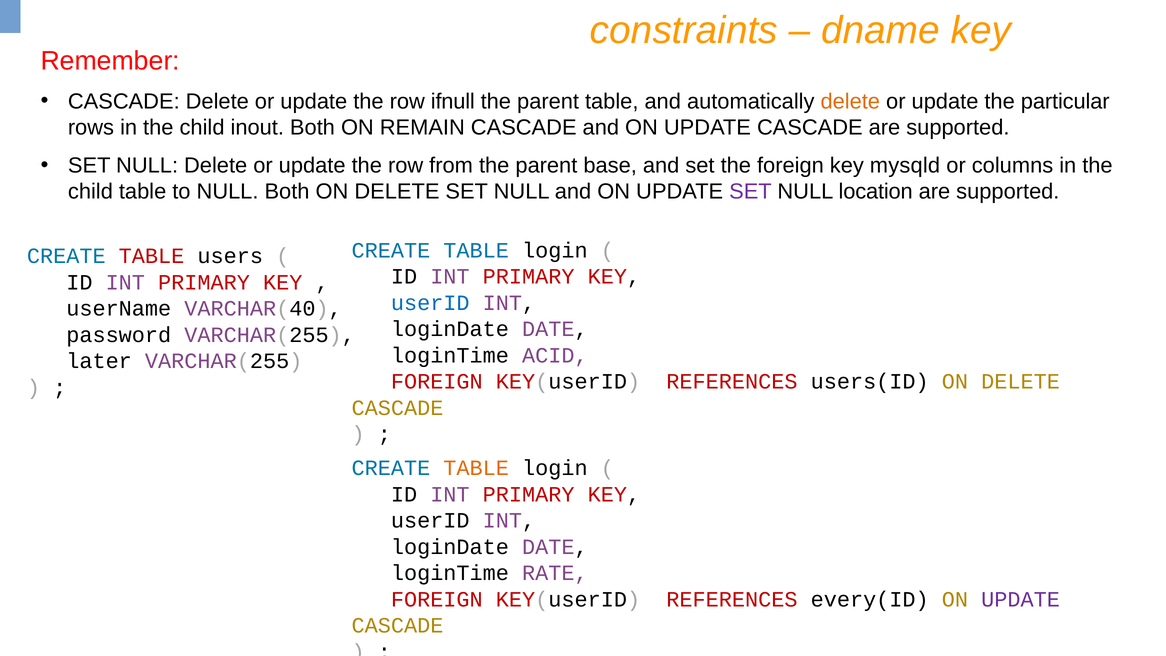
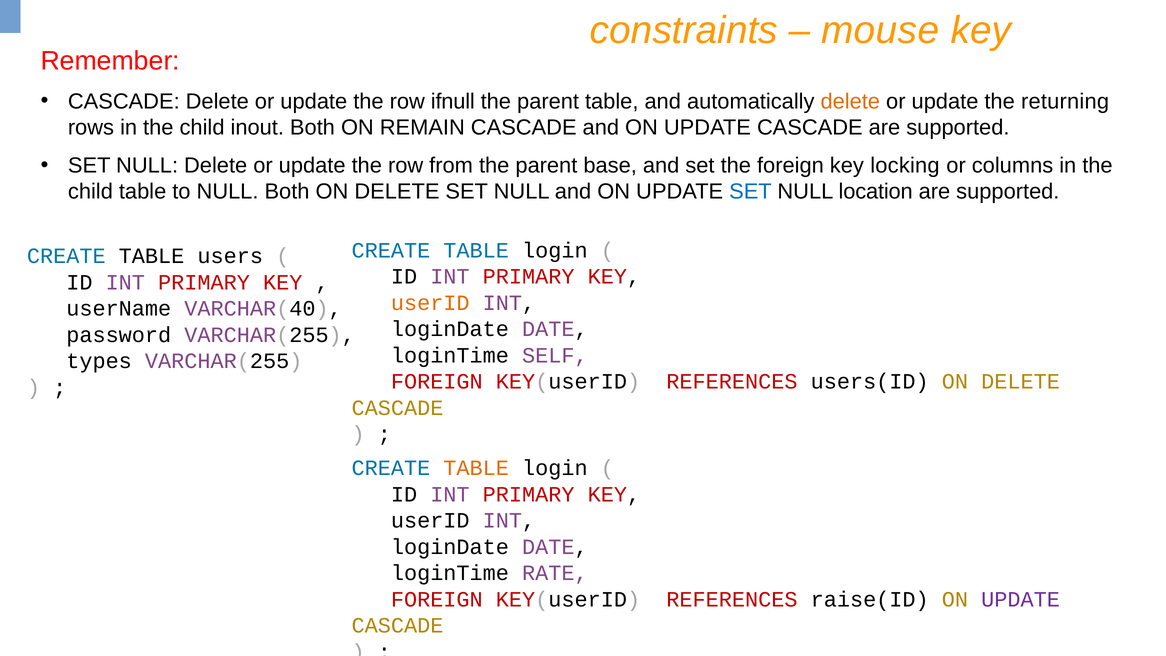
dname: dname -> mouse (880, 30)
particular: particular -> returning (1065, 101)
mysqld: mysqld -> locking (905, 165)
SET colour: purple -> blue (750, 192)
TABLE colour: red -> black (152, 256)
userID colour: blue -> orange (430, 303)
ACID: ACID -> SELF (555, 355)
later: later -> types (99, 361)
every(ID: every(ID -> raise(ID (870, 599)
